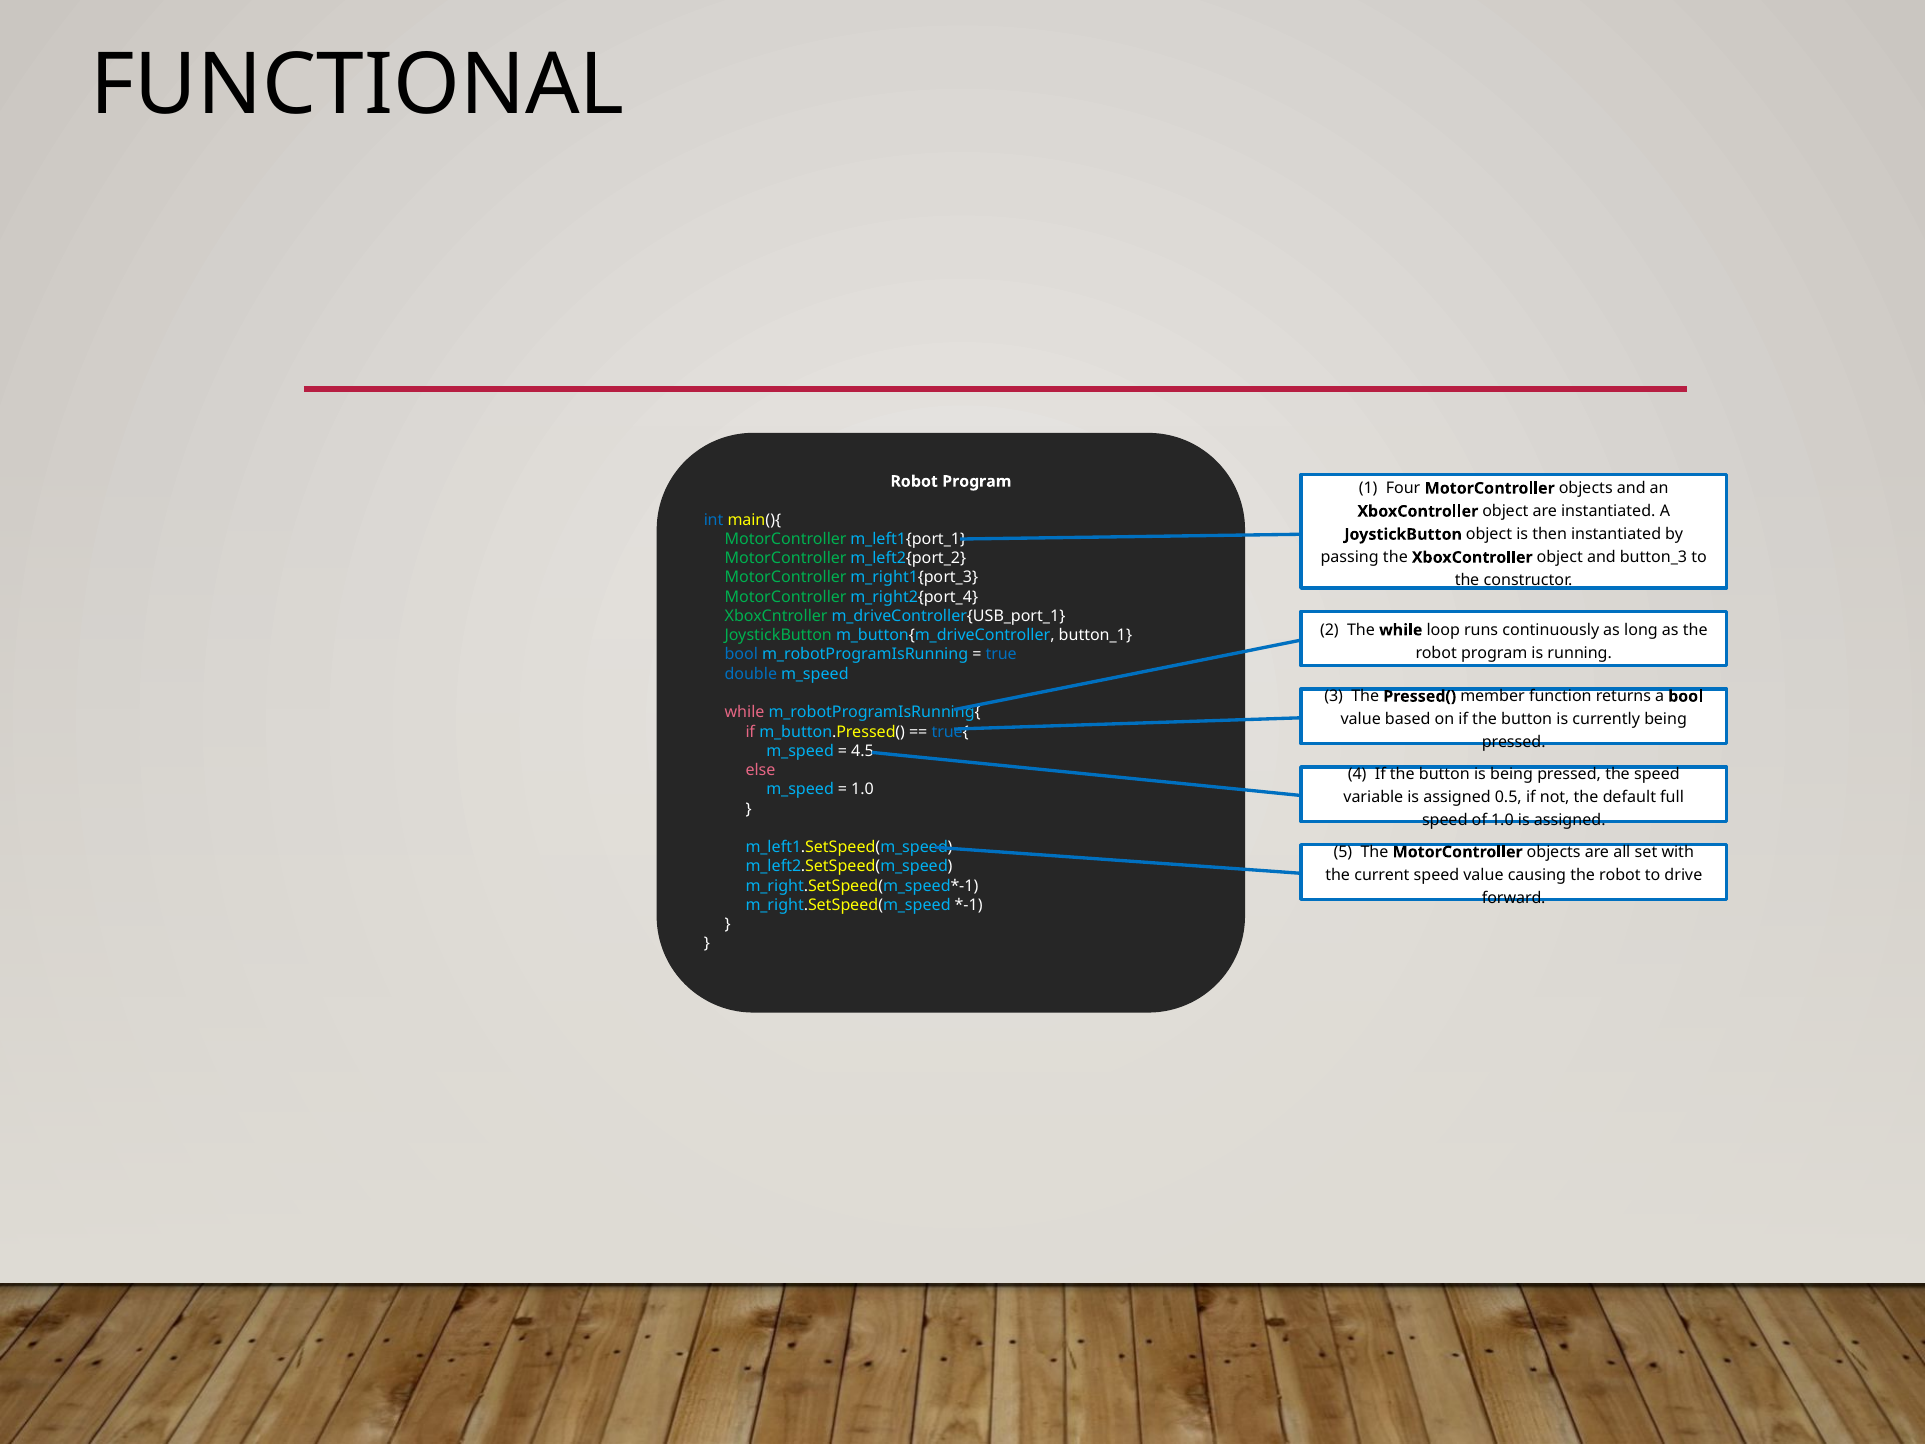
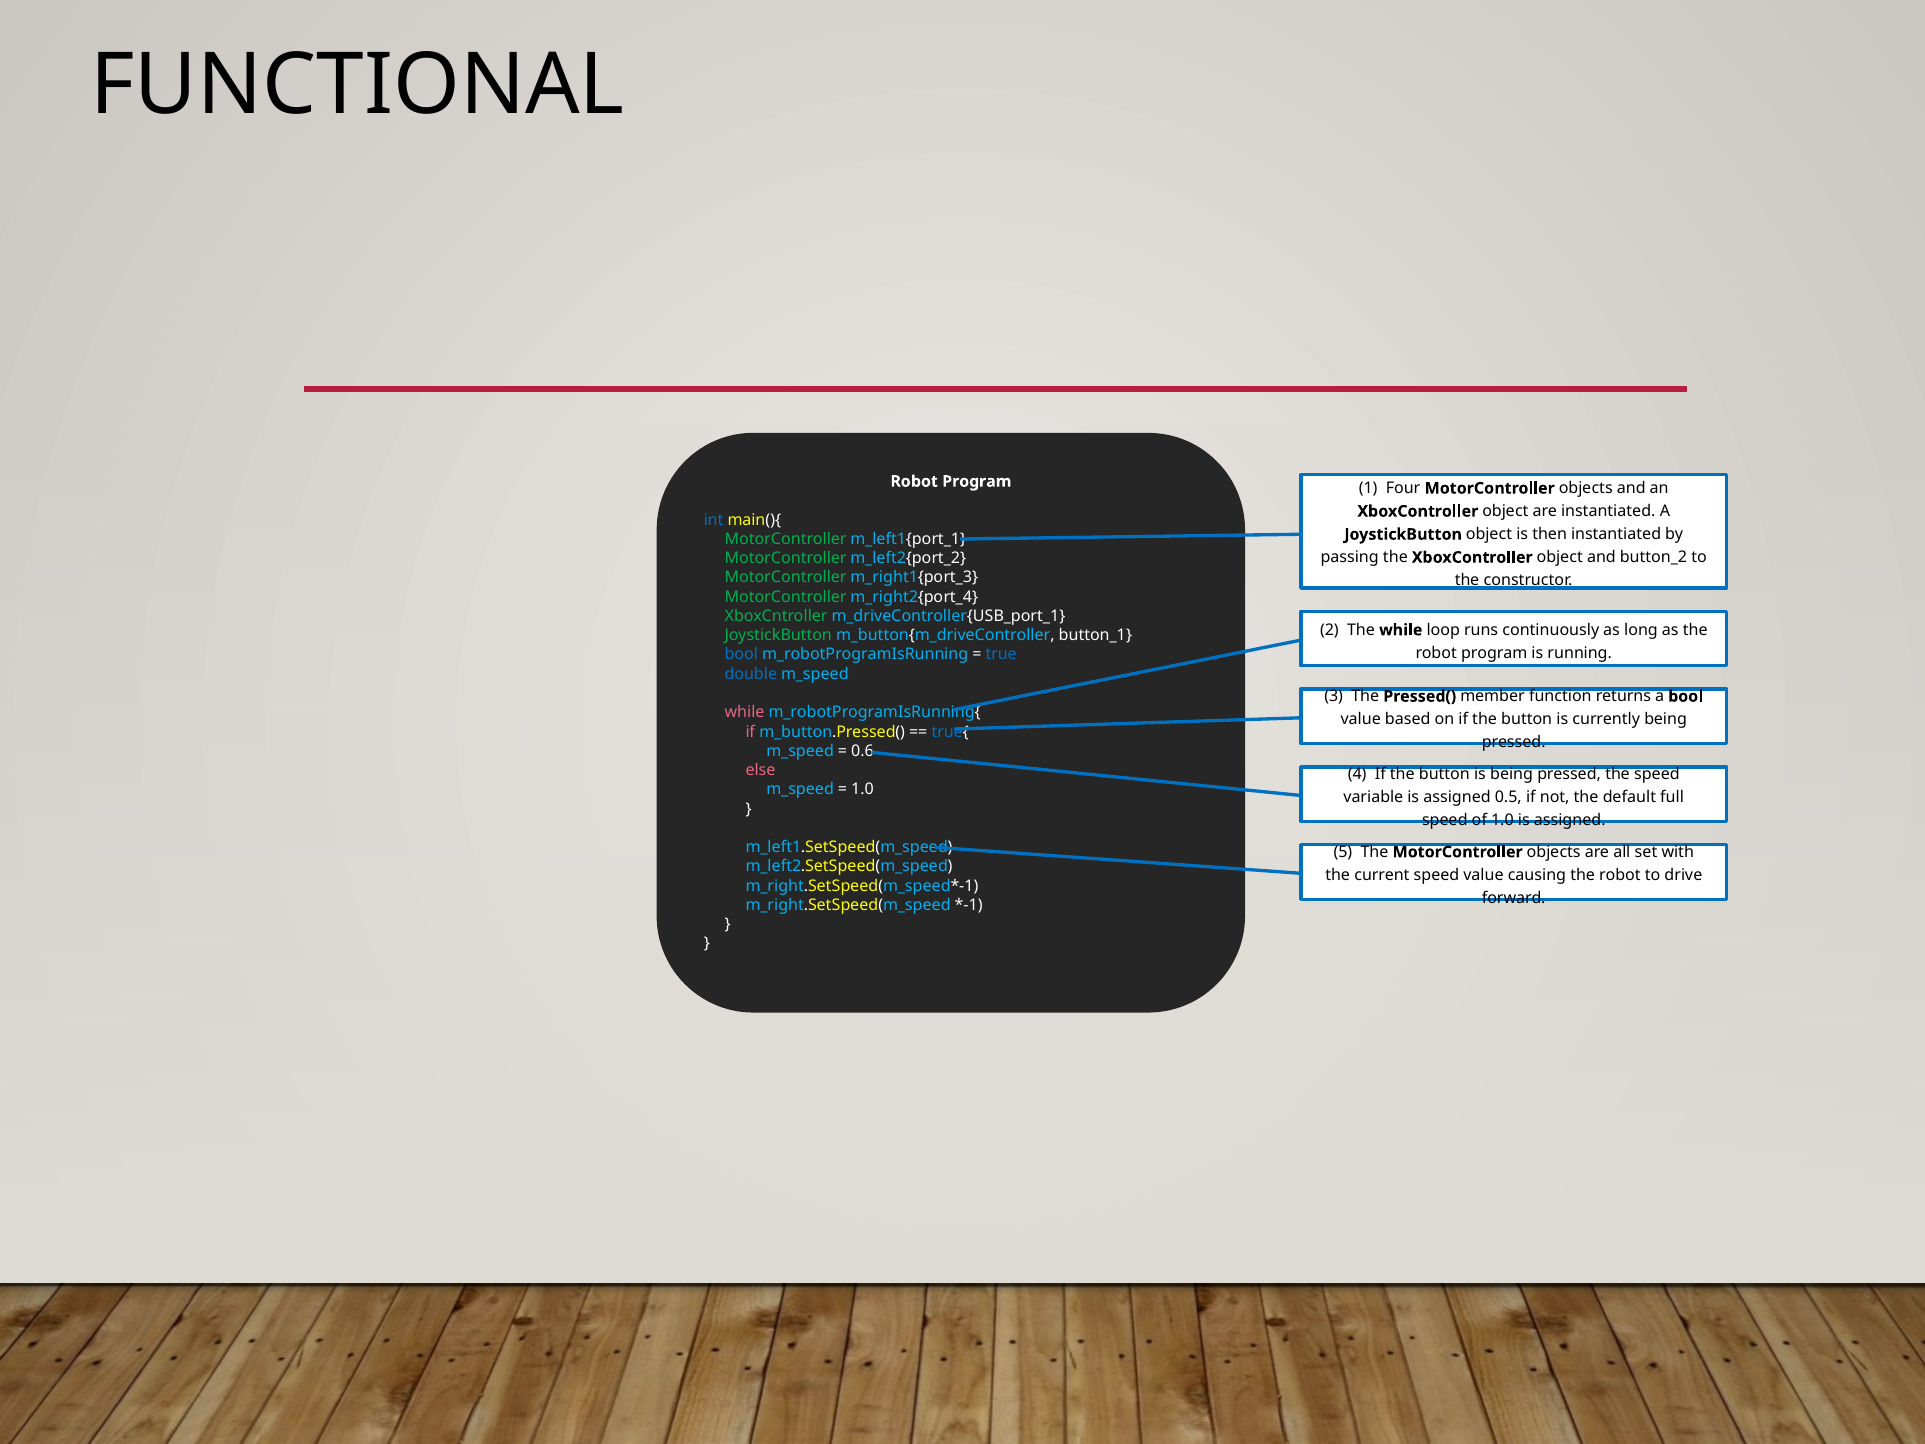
button_3: button_3 -> button_2 (1653, 557)
4.5: 4.5 -> 0.6 (863, 751)
